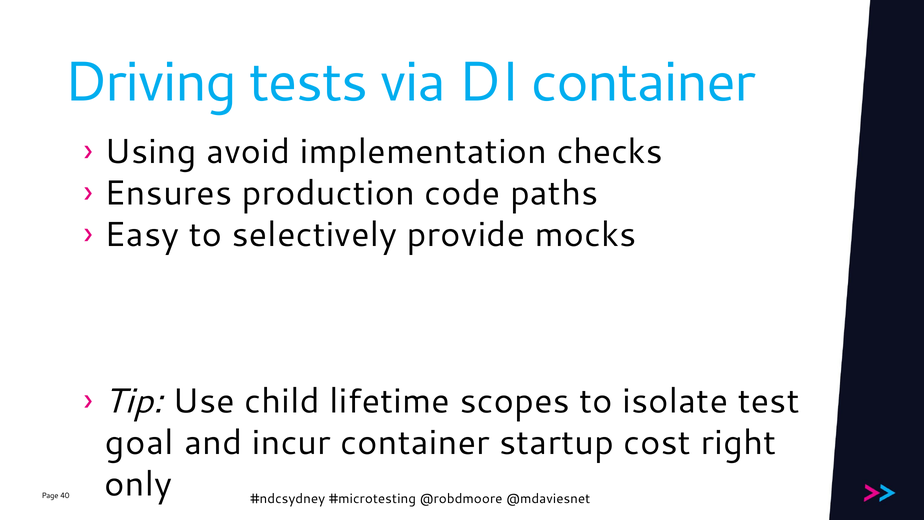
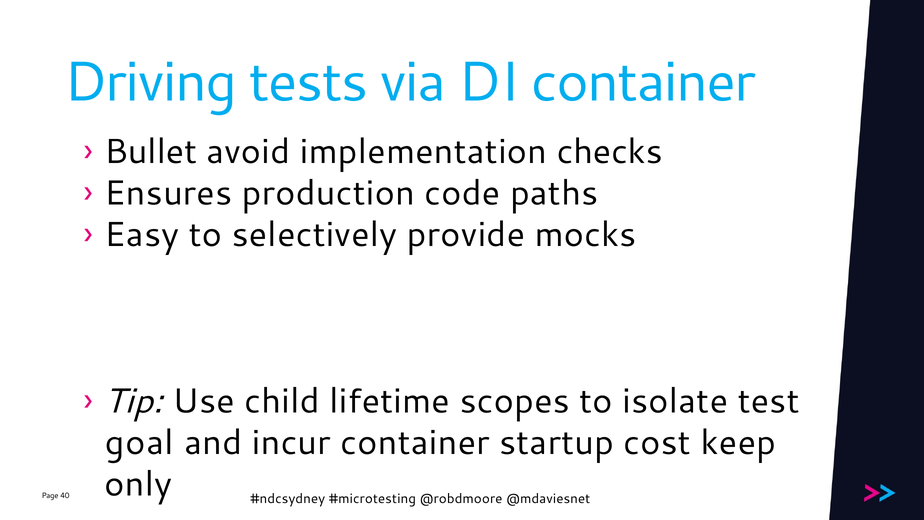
Using: Using -> Bullet (151, 152)
right: right -> keep (738, 443)
